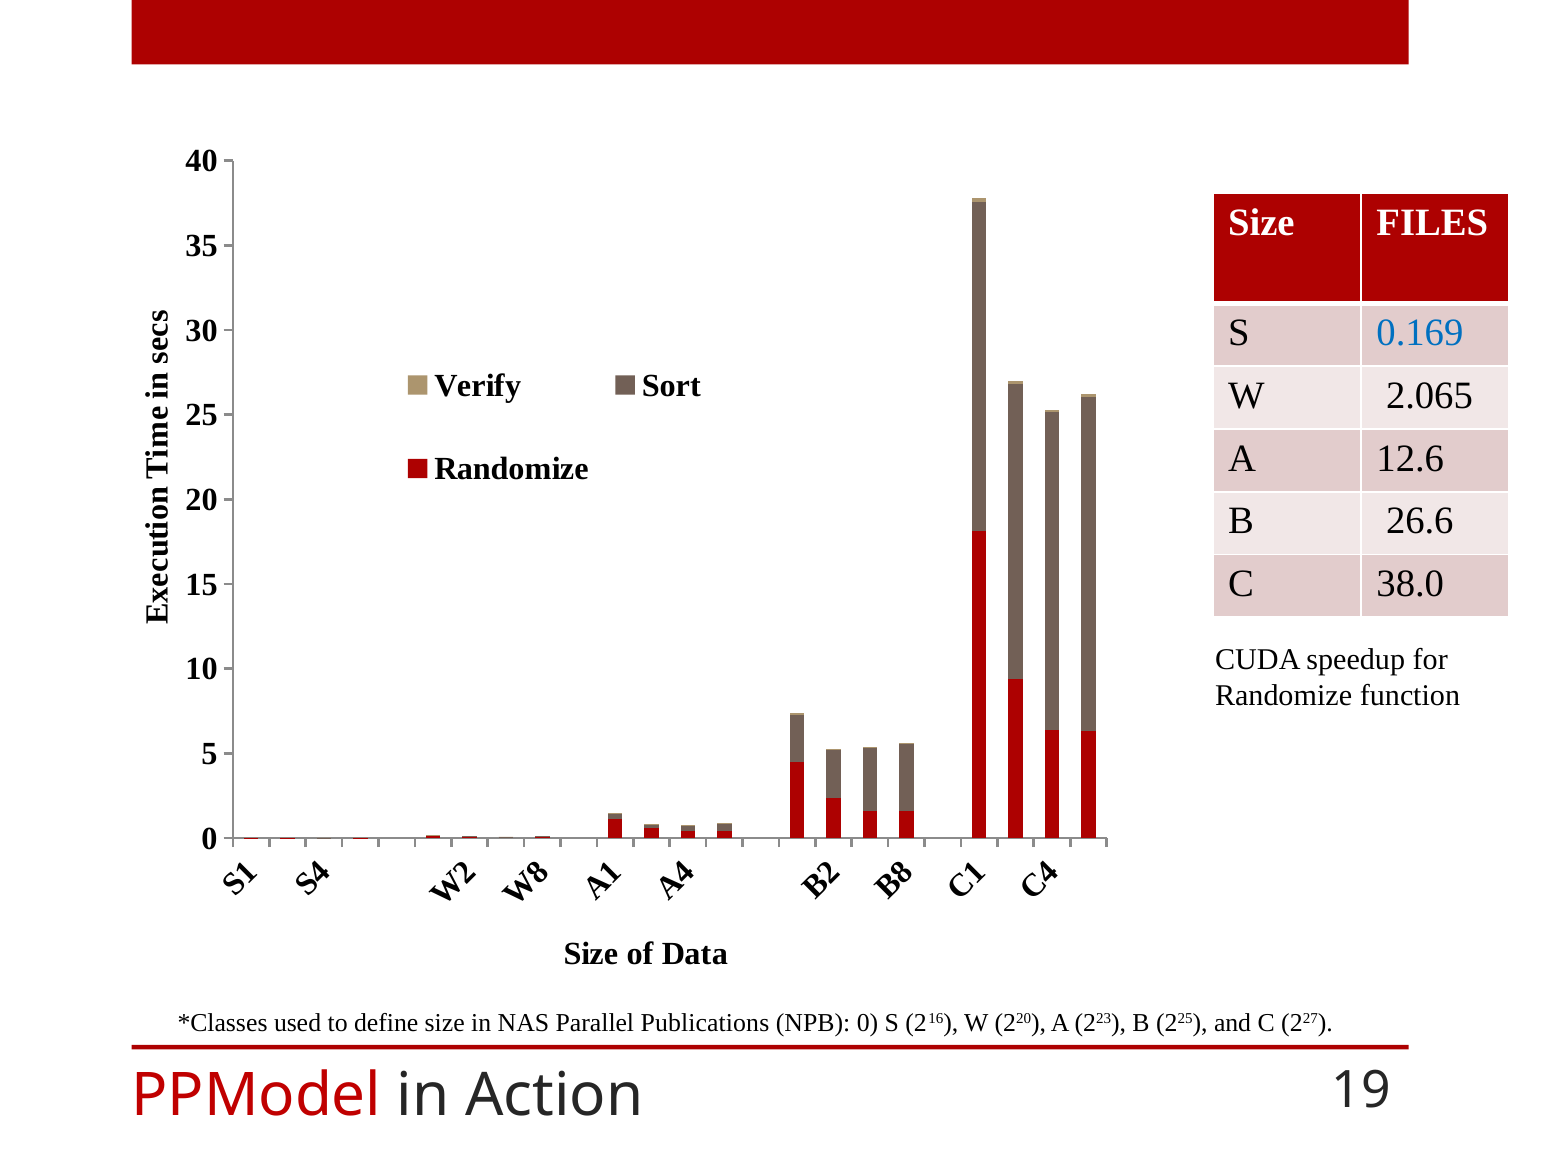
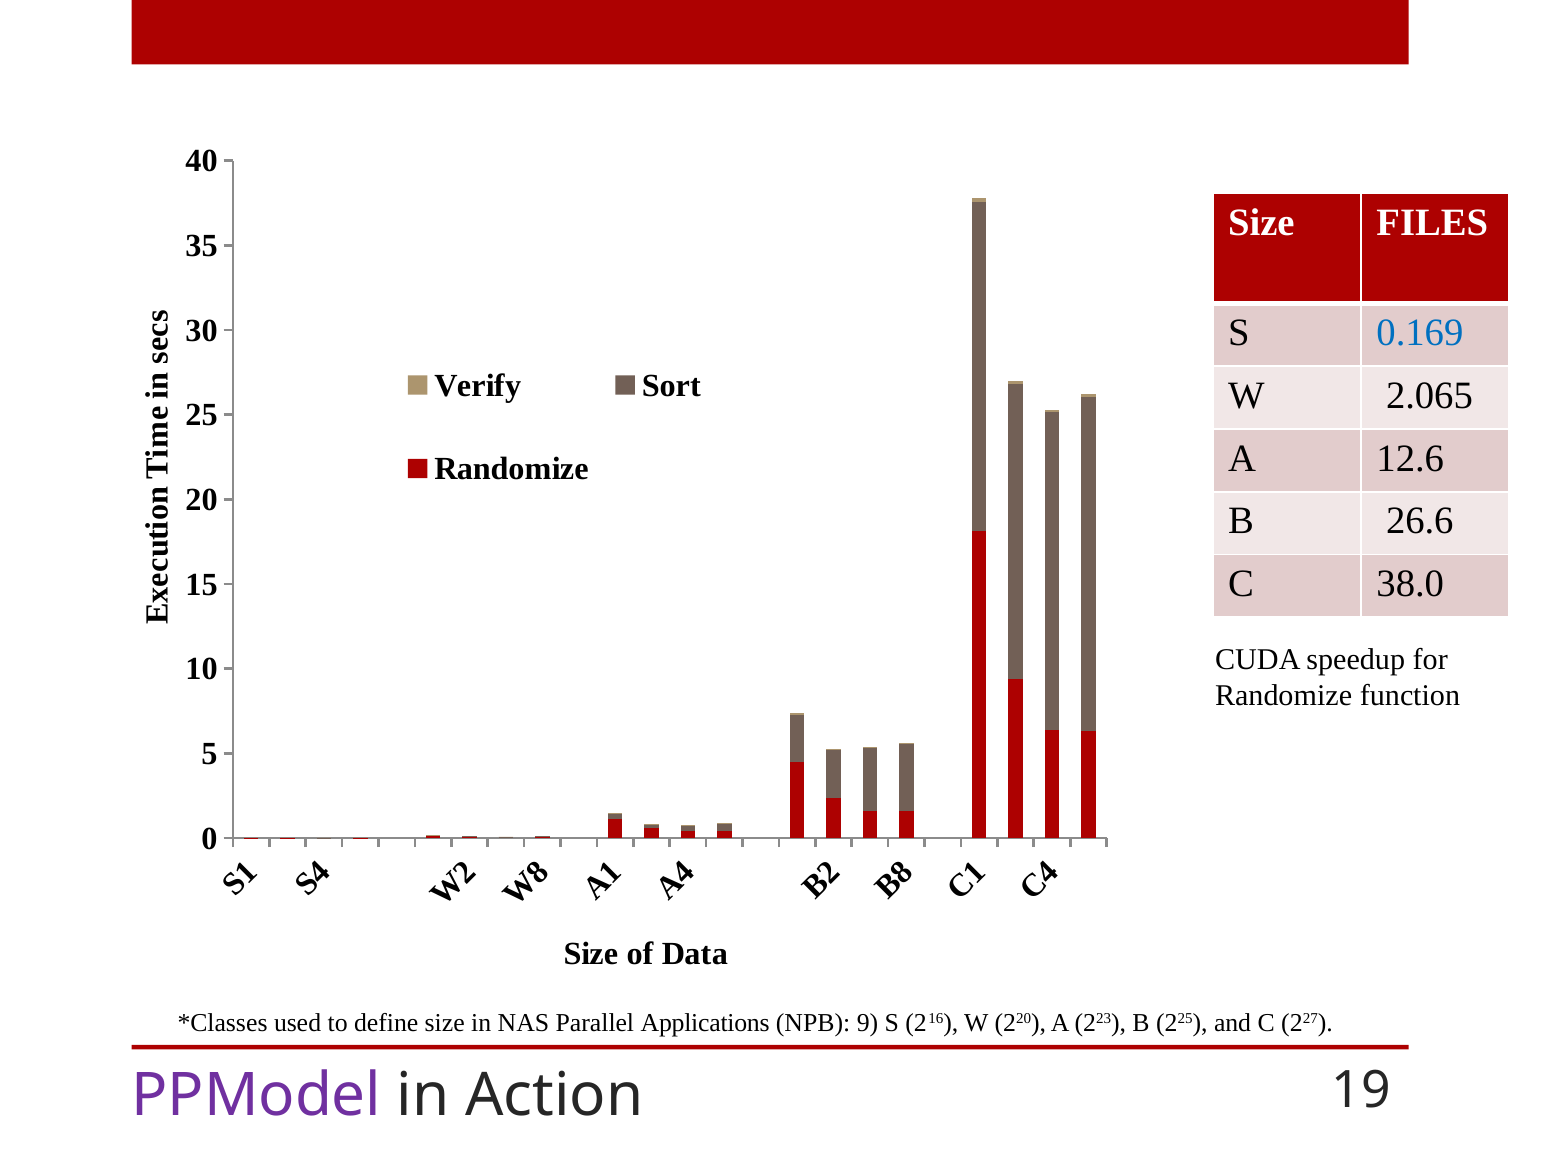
Publications: Publications -> Applications (705, 1023)
NPB 0: 0 -> 9 (867, 1023)
PPModel colour: red -> purple (256, 1096)
